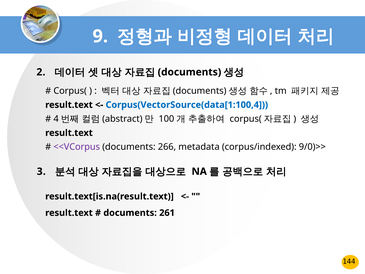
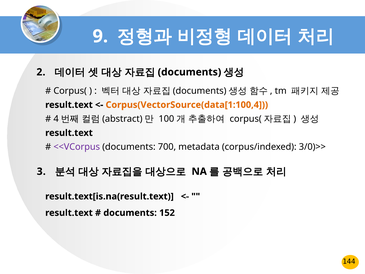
Corpus(VectorSource(data[1:100,4 colour: blue -> orange (187, 105)
266: 266 -> 700 (167, 147)
9/0)>>: 9/0)>> -> 3/0)>> (312, 147)
261: 261 -> 152 (167, 213)
